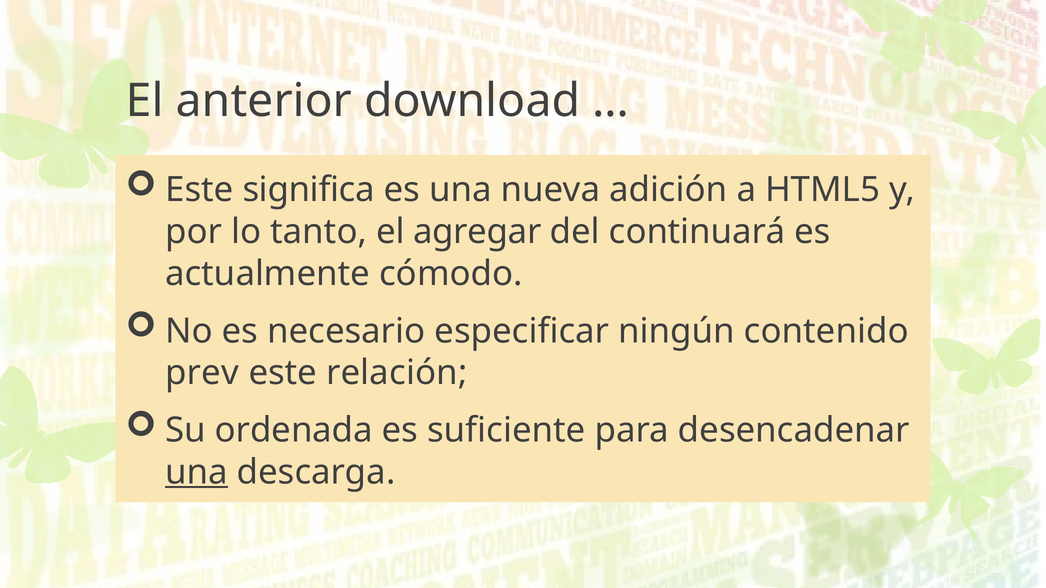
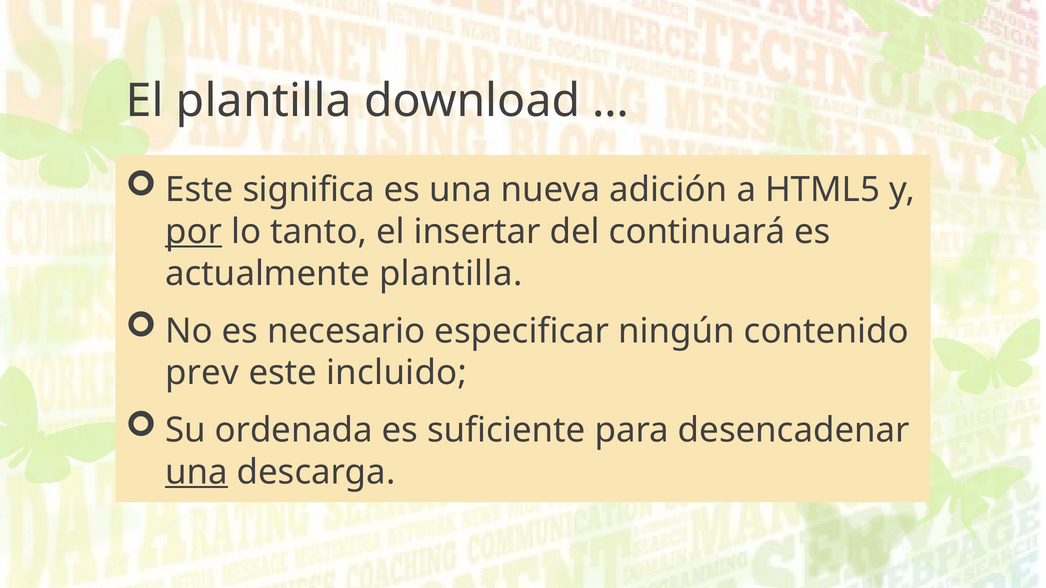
El anterior: anterior -> plantilla (264, 101)
por underline: none -> present (194, 232)
agregar: agregar -> insertar (477, 232)
actualmente cómodo: cómodo -> plantilla (451, 274)
relación: relación -> incluido (397, 373)
